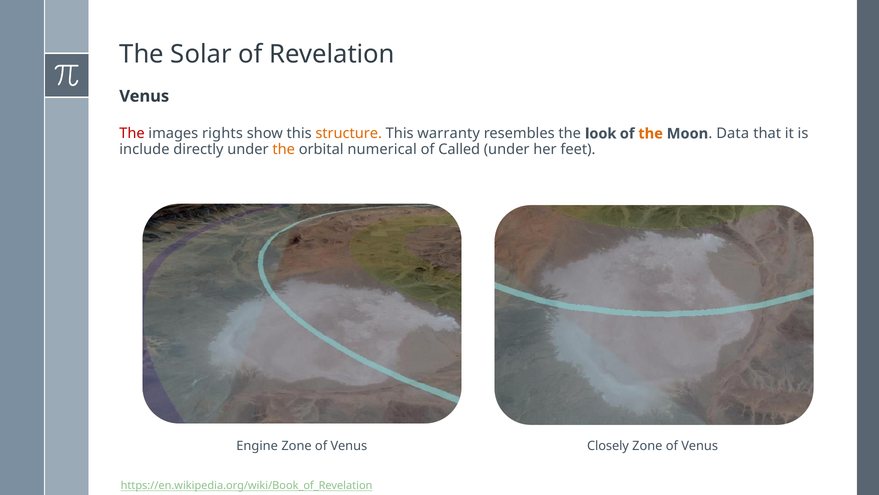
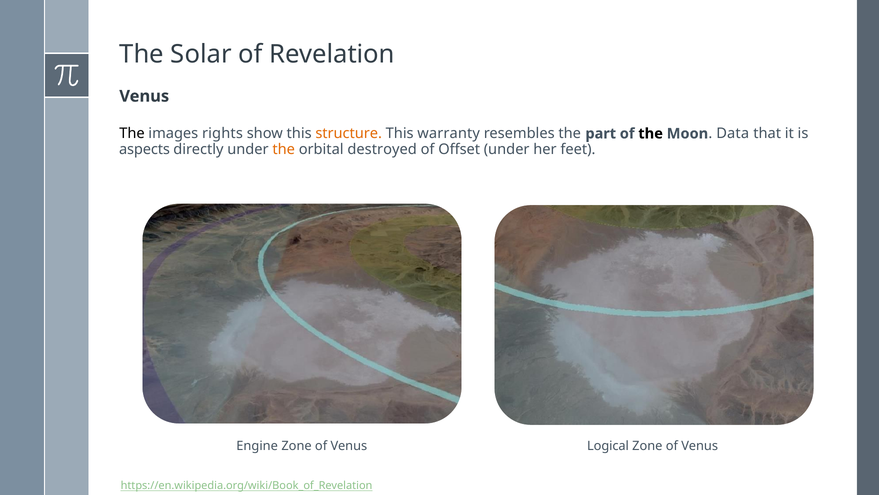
The colour: red -> black (132, 133)
look: look -> part (601, 133)
the colour: orange -> black (651, 133)
include: include -> aspects (145, 149)
numerical: numerical -> destroyed (382, 149)
Called: Called -> Offset (459, 149)
Closely: Closely -> Logical (608, 445)
